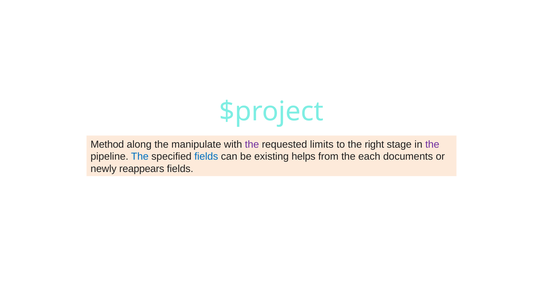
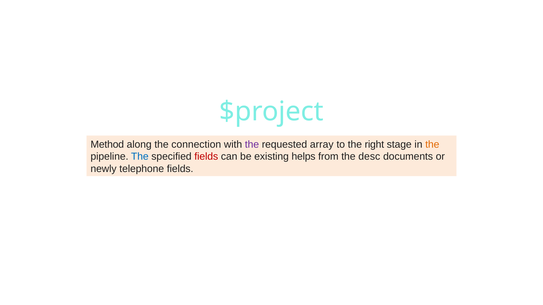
manipulate: manipulate -> connection (196, 145)
limits: limits -> array (322, 145)
the colour: purple -> orange (432, 145)
fields colour: blue -> red (206, 157)
each: each -> desc (369, 157)
reappears: reappears -> telephone (142, 169)
